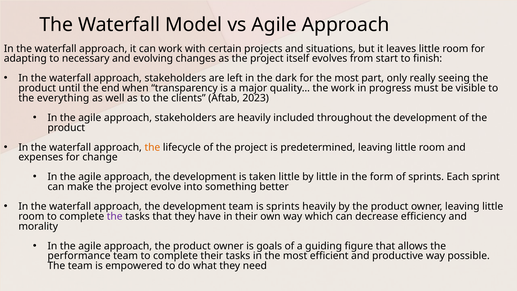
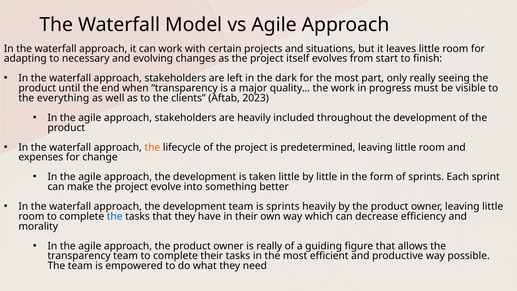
the colour: purple -> blue (115, 216)
is goals: goals -> really (269, 246)
performance: performance -> transparency (79, 256)
